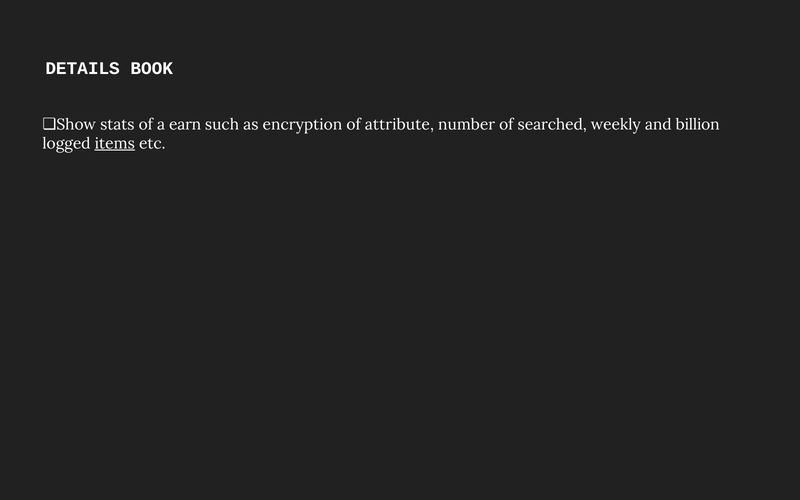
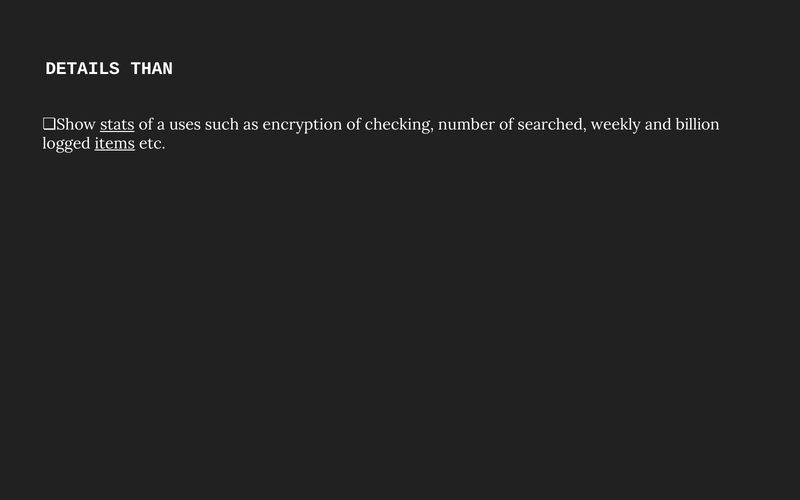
BOOK: BOOK -> THAN (152, 68)
stats underline: none -> present (117, 125)
earn: earn -> uses (185, 125)
attribute: attribute -> checking (399, 125)
